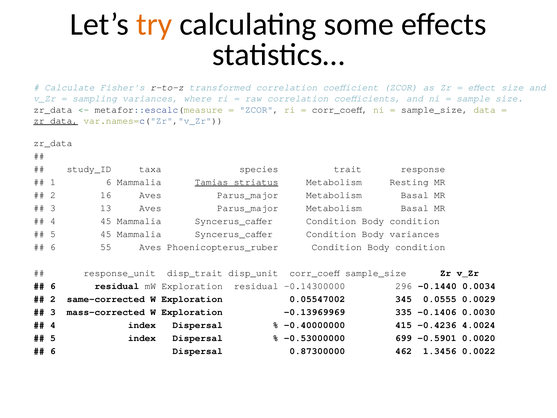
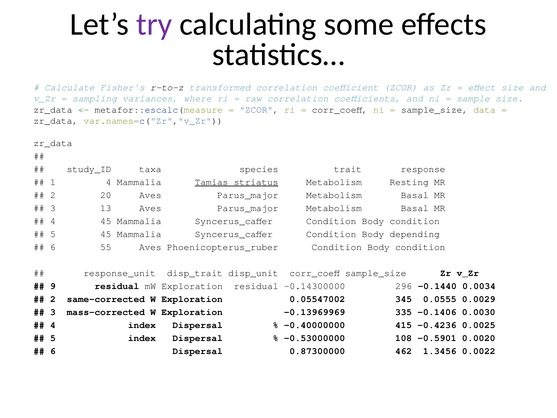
try colour: orange -> purple (154, 24)
zr_data underline: present -> none (56, 121)
1 6: 6 -> 4 (109, 182)
16: 16 -> 20 (106, 195)
Body variances: variances -> depending (415, 234)
6: 6 -> 9 (53, 286)
4.0024: 4.0024 -> 0.0025 (479, 325)
699: 699 -> 108 (404, 338)
